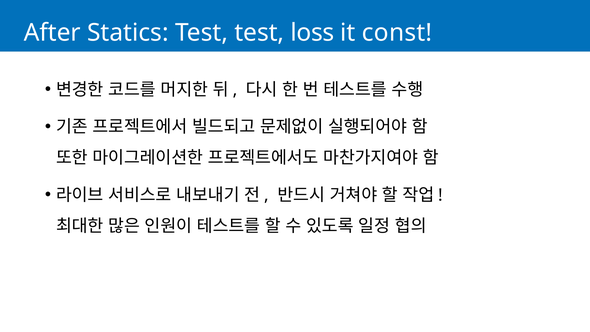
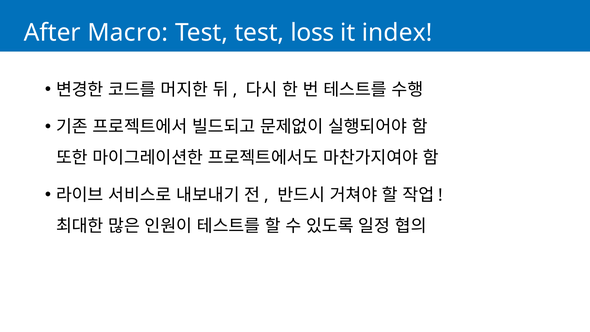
Statics: Statics -> Macro (128, 33)
const: const -> index (397, 33)
